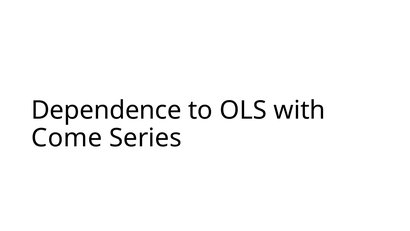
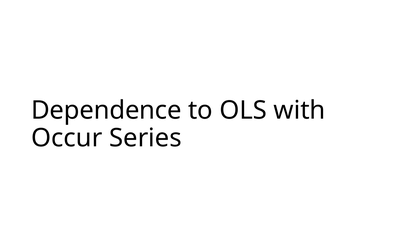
Come: Come -> Occur (67, 138)
